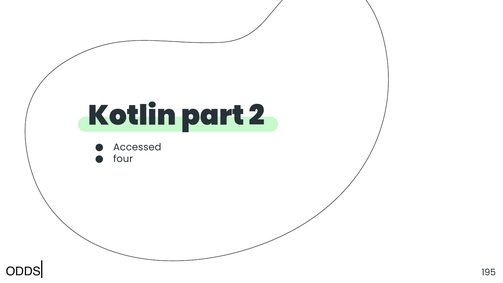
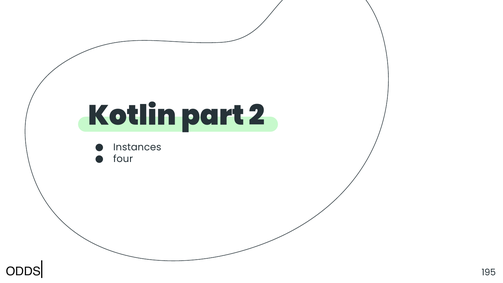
Accessed: Accessed -> Instances (137, 147)
